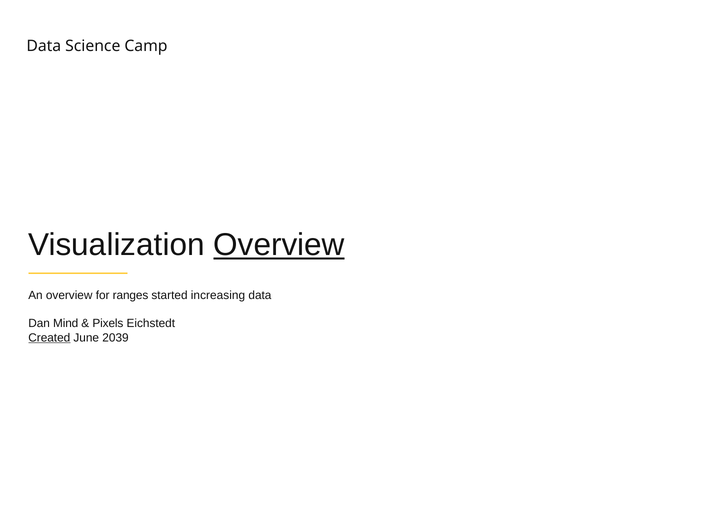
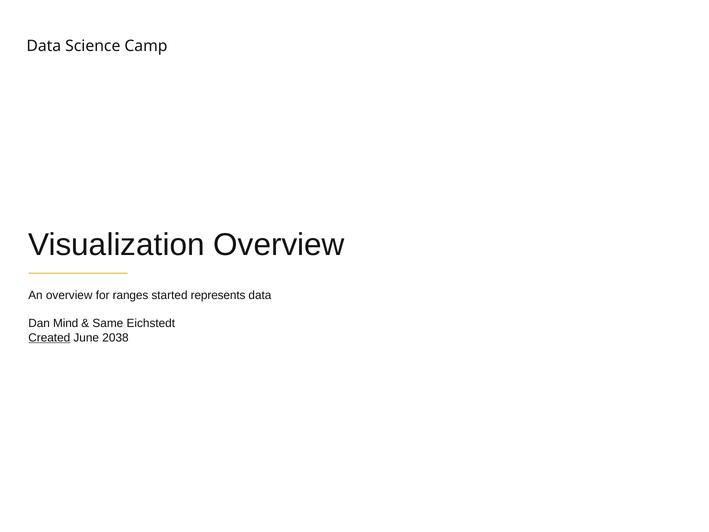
Overview underline: present -> none (279, 245)
increasing: increasing -> represents (218, 295)
Pixels: Pixels -> Same (108, 323)
2039: 2039 -> 2038 (116, 338)
